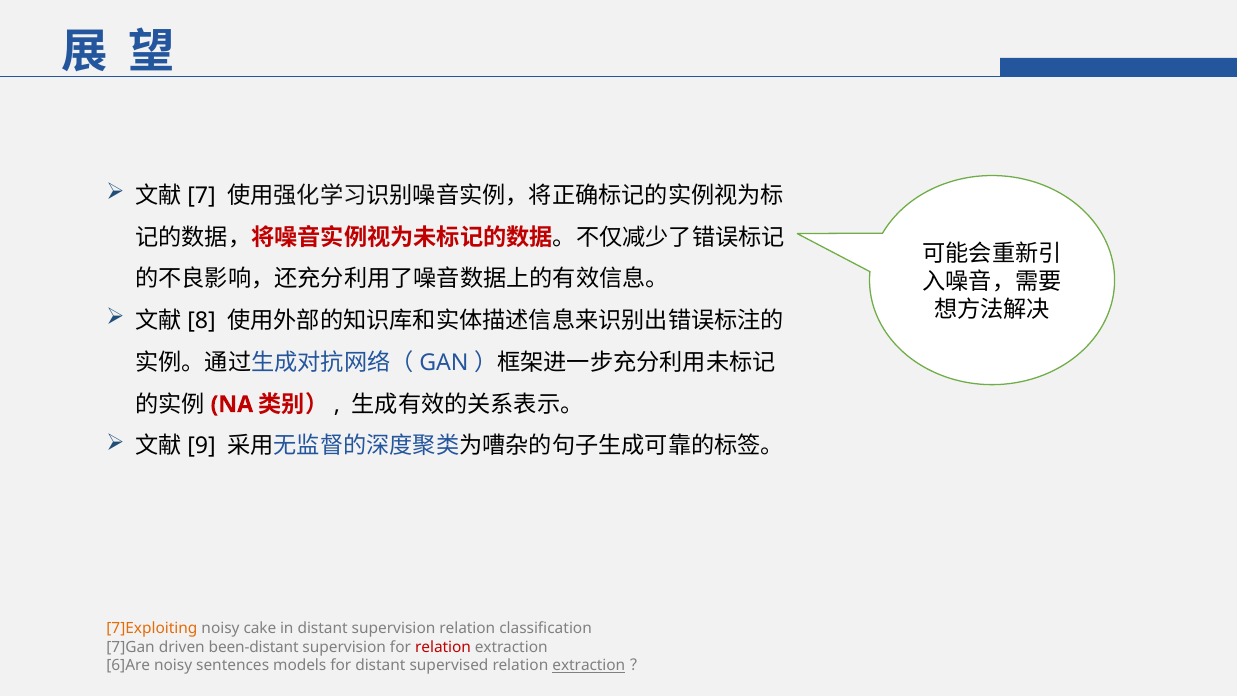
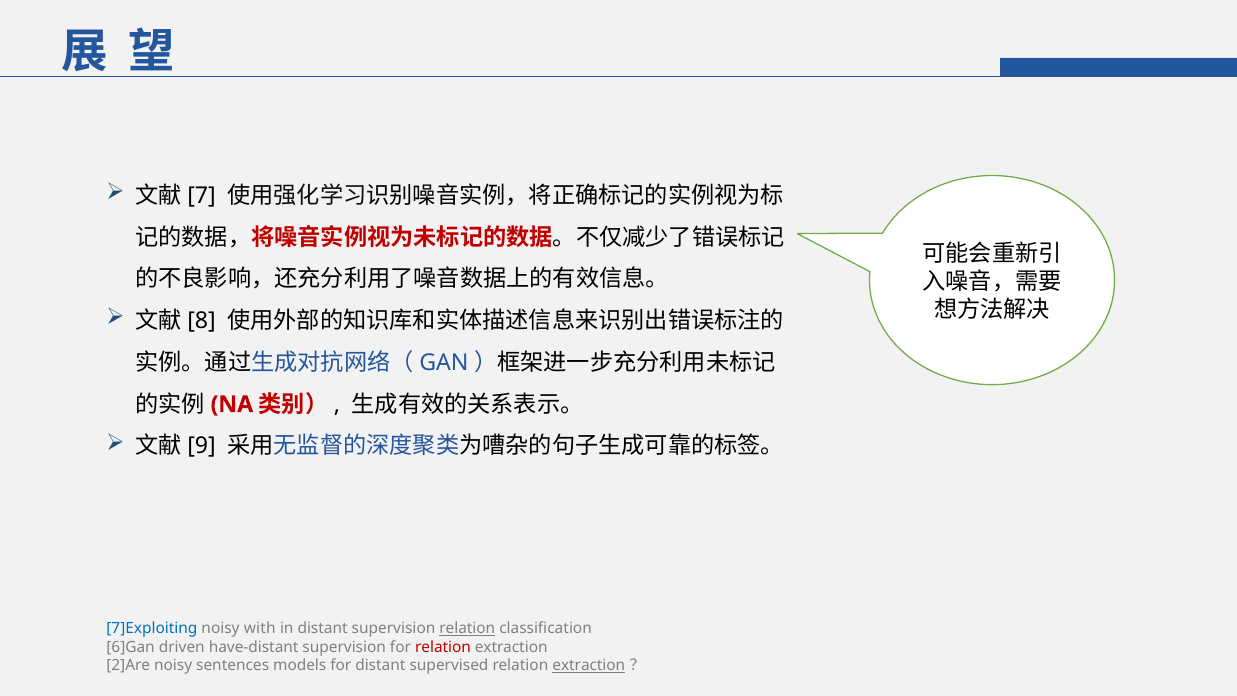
7]Exploiting colour: orange -> blue (152, 628)
cake: cake -> with (260, 628)
relation underline: none -> present (467, 628)
7]Gan: 7]Gan -> 6]Gan (131, 647)
been-distant: been-distant -> have-distant (254, 647)
6]Are: 6]Are -> 2]Are (128, 665)
